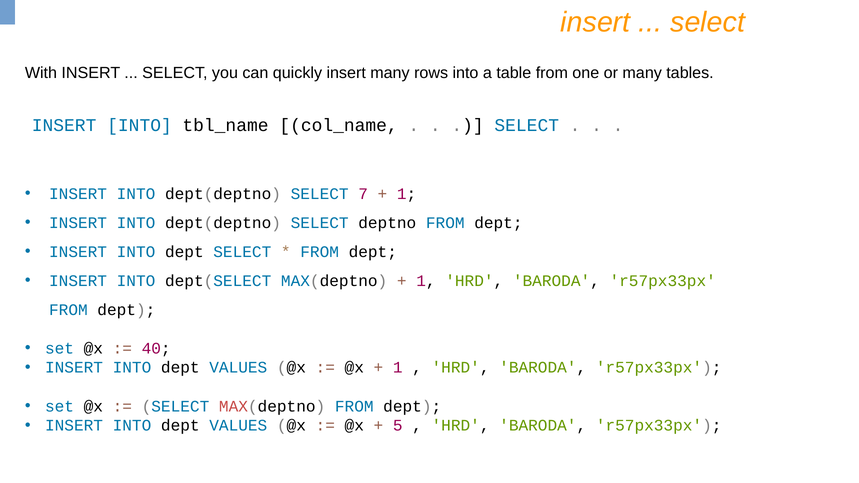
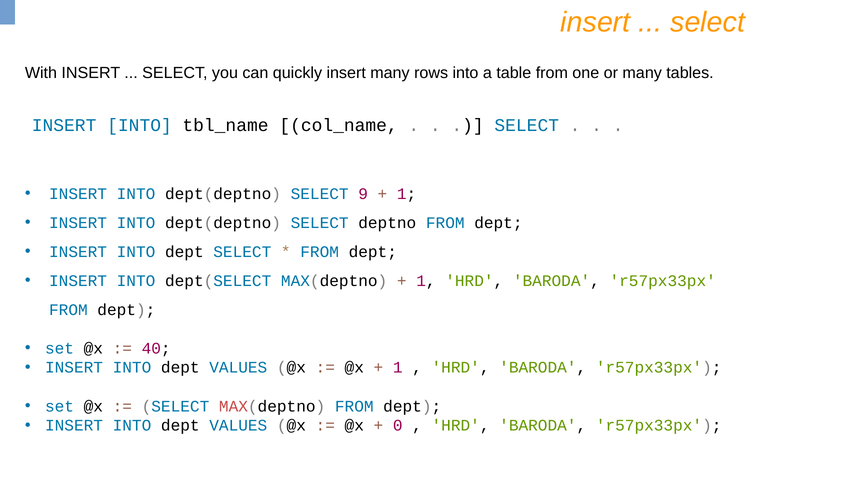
7: 7 -> 9 (363, 194)
5: 5 -> 0 (398, 426)
